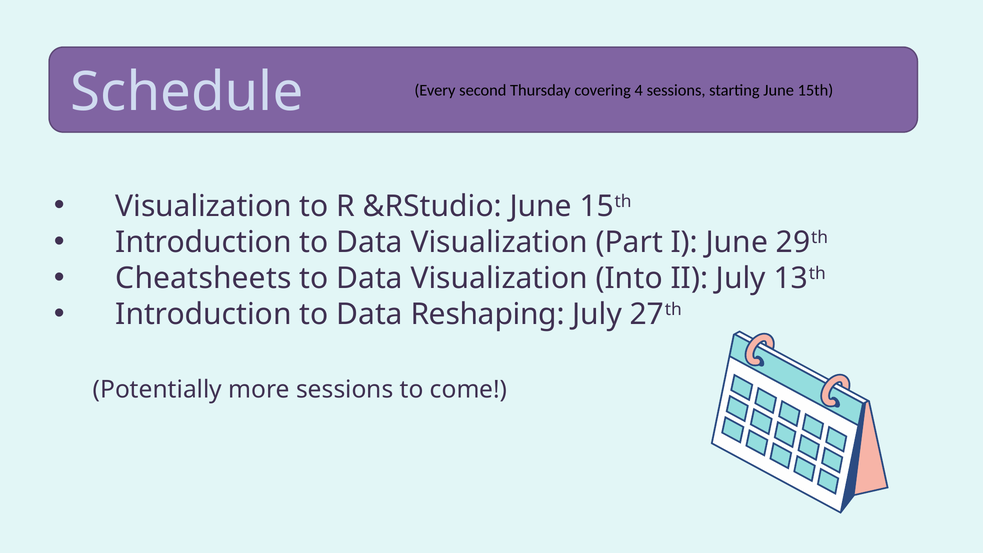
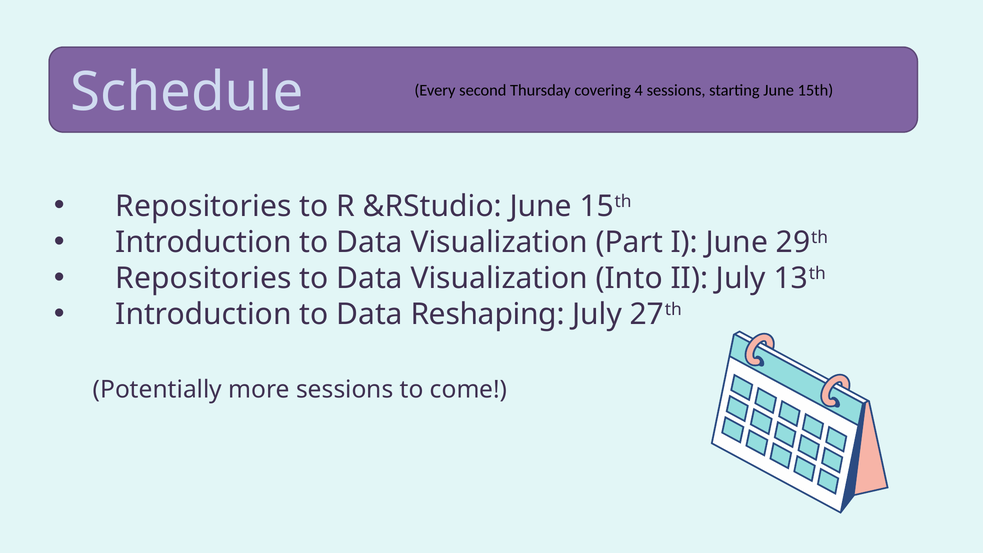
Visualization: Visualization -> Repositories (203, 206)
Cheatsheets: Cheatsheets -> Repositories (203, 278)
